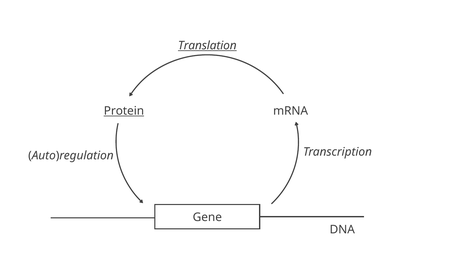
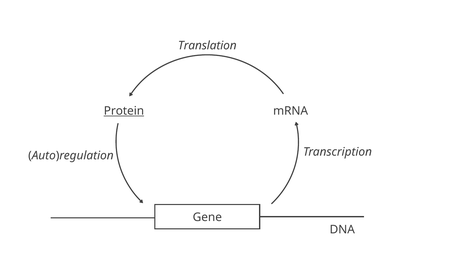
Translation underline: present -> none (207, 46)
